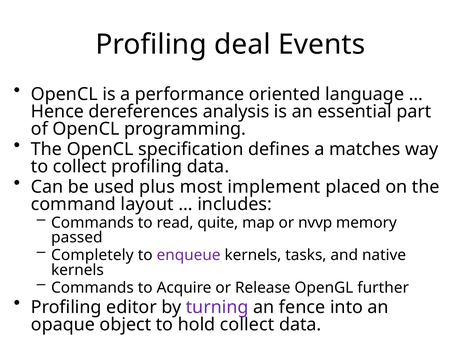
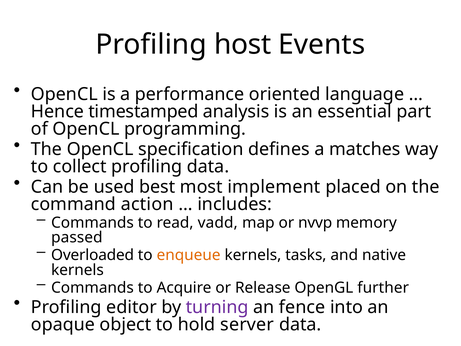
deal: deal -> host (243, 45)
dereferences: dereferences -> timestamped (143, 112)
plus: plus -> best (157, 187)
layout: layout -> action (147, 204)
quite: quite -> vadd (218, 223)
Completely: Completely -> Overloaded (93, 255)
enqueue colour: purple -> orange (189, 255)
hold collect: collect -> server (247, 324)
